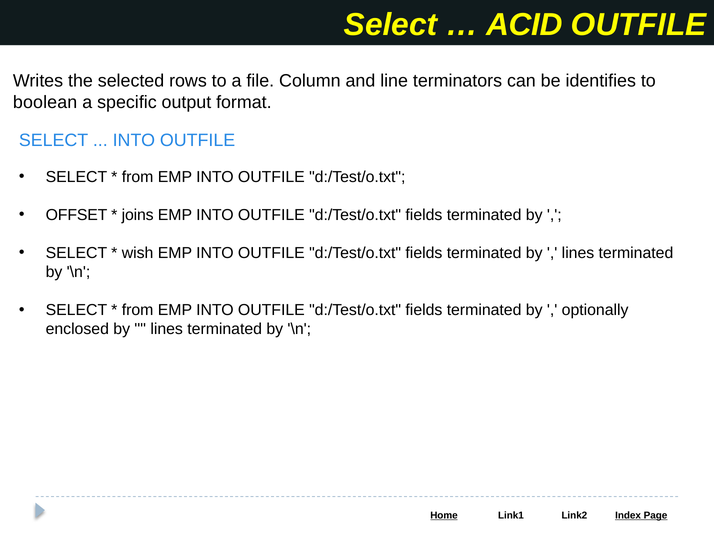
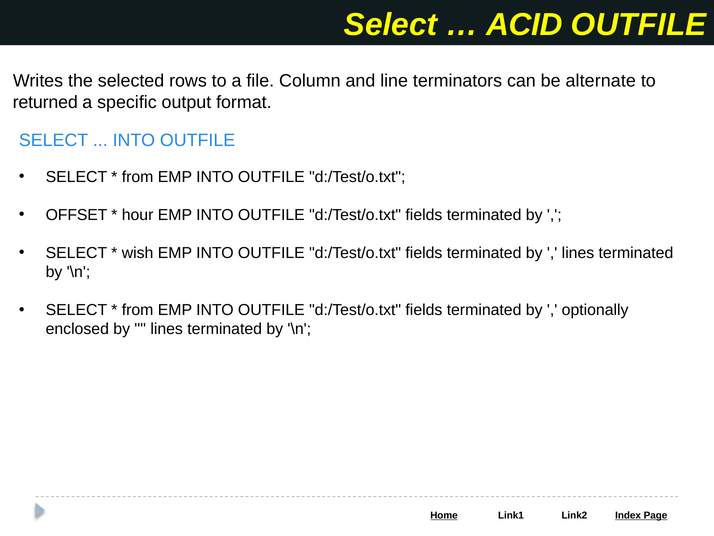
identifies: identifies -> alternate (601, 81)
boolean: boolean -> returned (45, 102)
joins: joins -> hour (138, 215)
